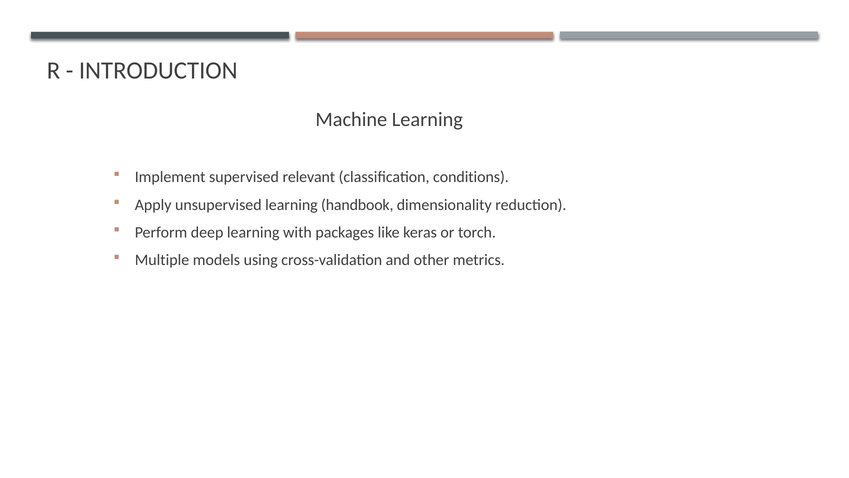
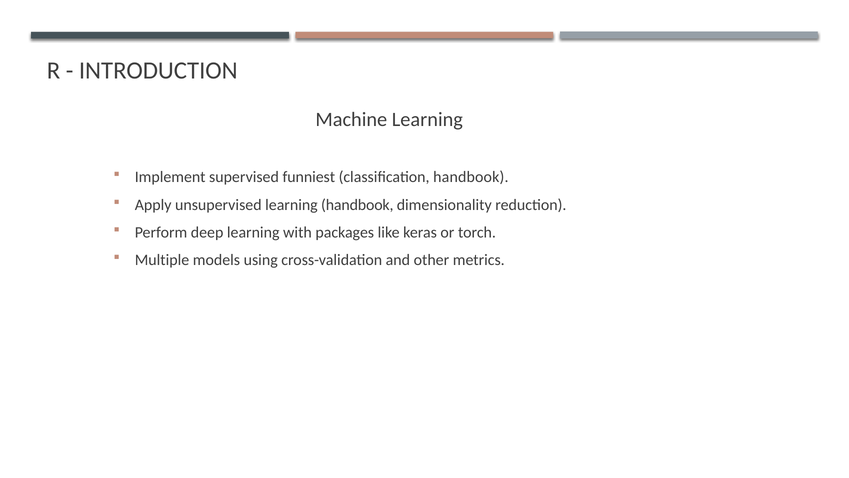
relevant: relevant -> funniest (309, 177)
classification conditions: conditions -> handbook (471, 177)
